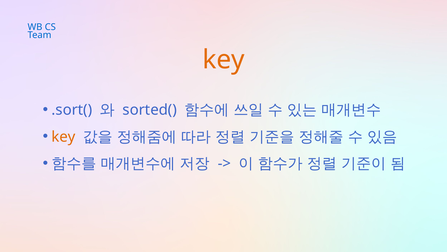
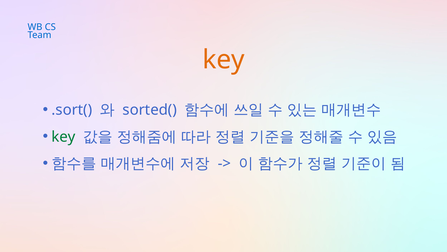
key colour: orange -> green (63, 136)
